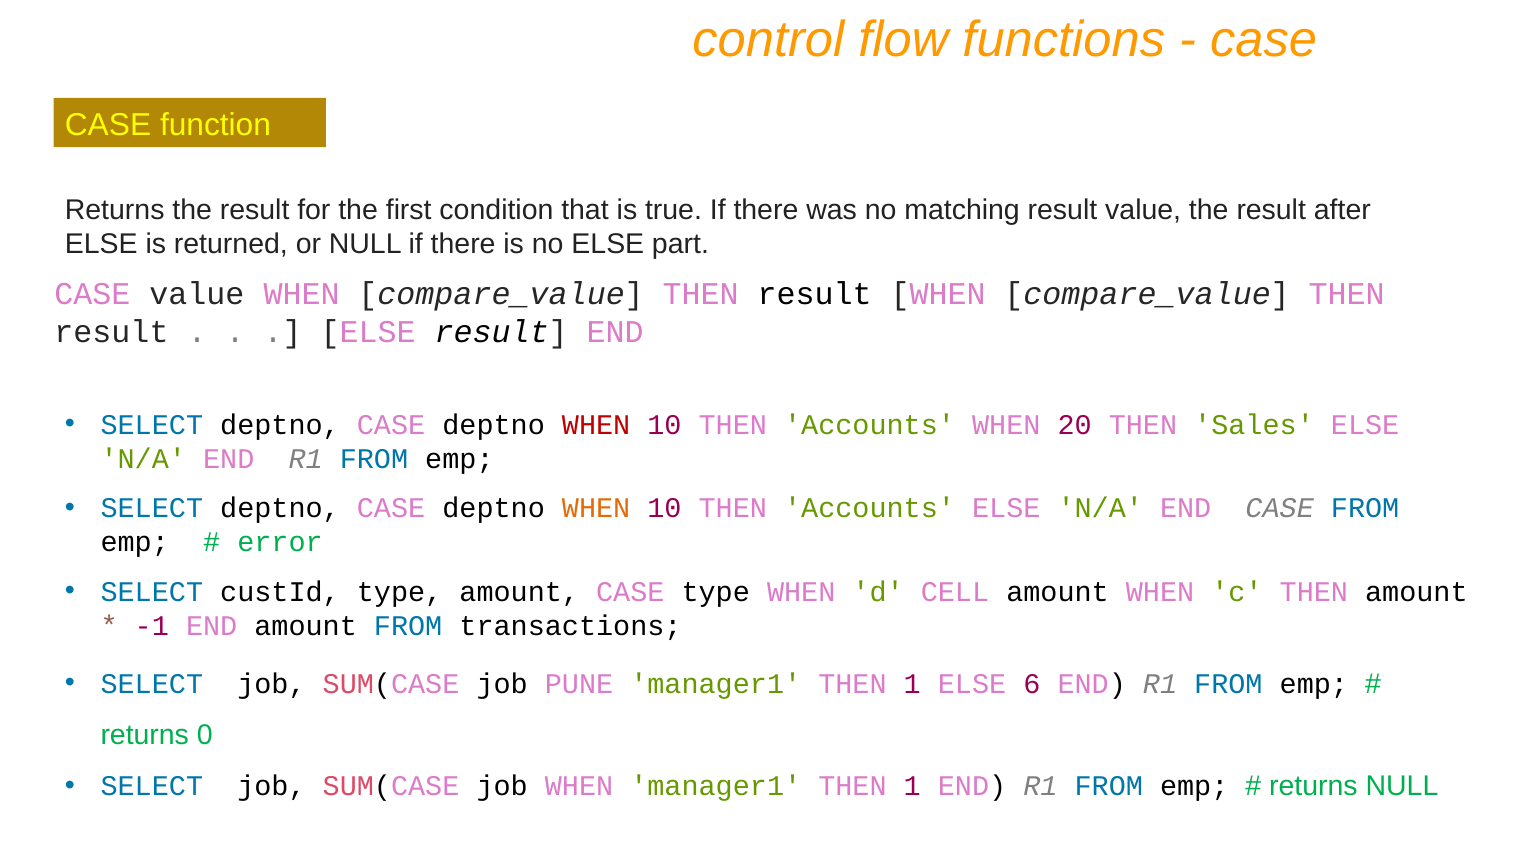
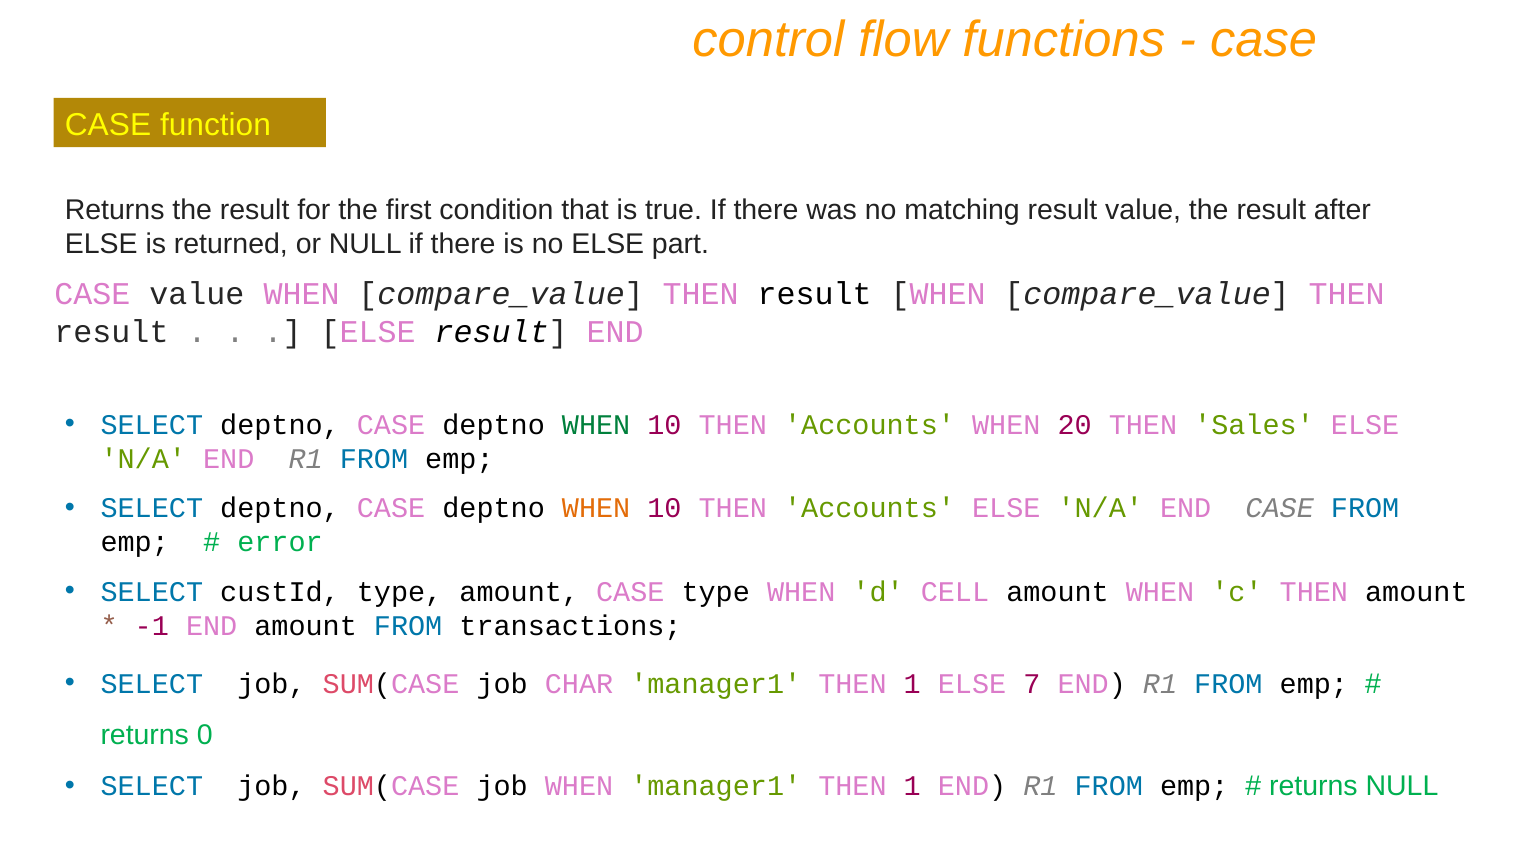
WHEN colour: red -> green (596, 425)
PUNE: PUNE -> CHAR (579, 684)
6: 6 -> 7 (1032, 684)
